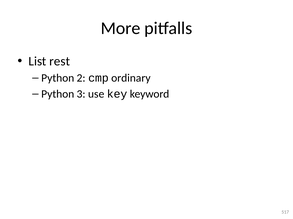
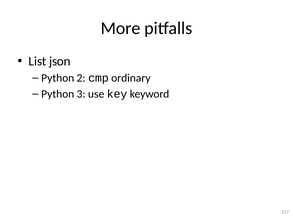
rest: rest -> json (60, 61)
